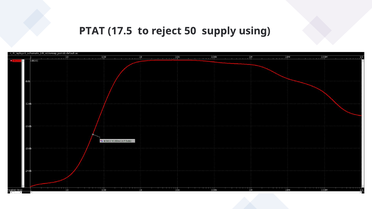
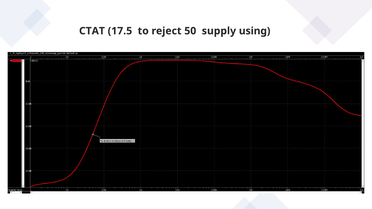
PTAT: PTAT -> CTAT (92, 31)
